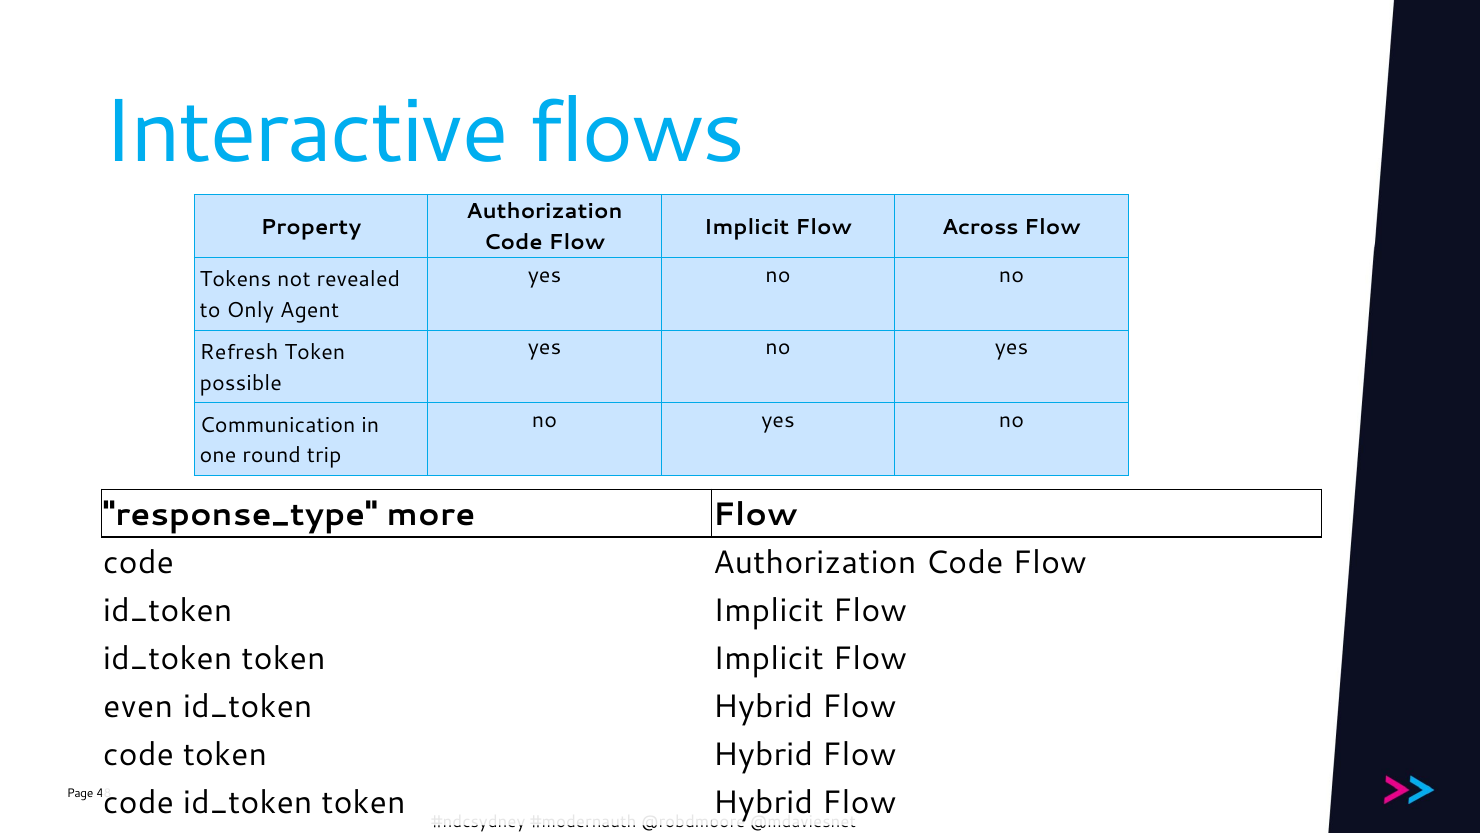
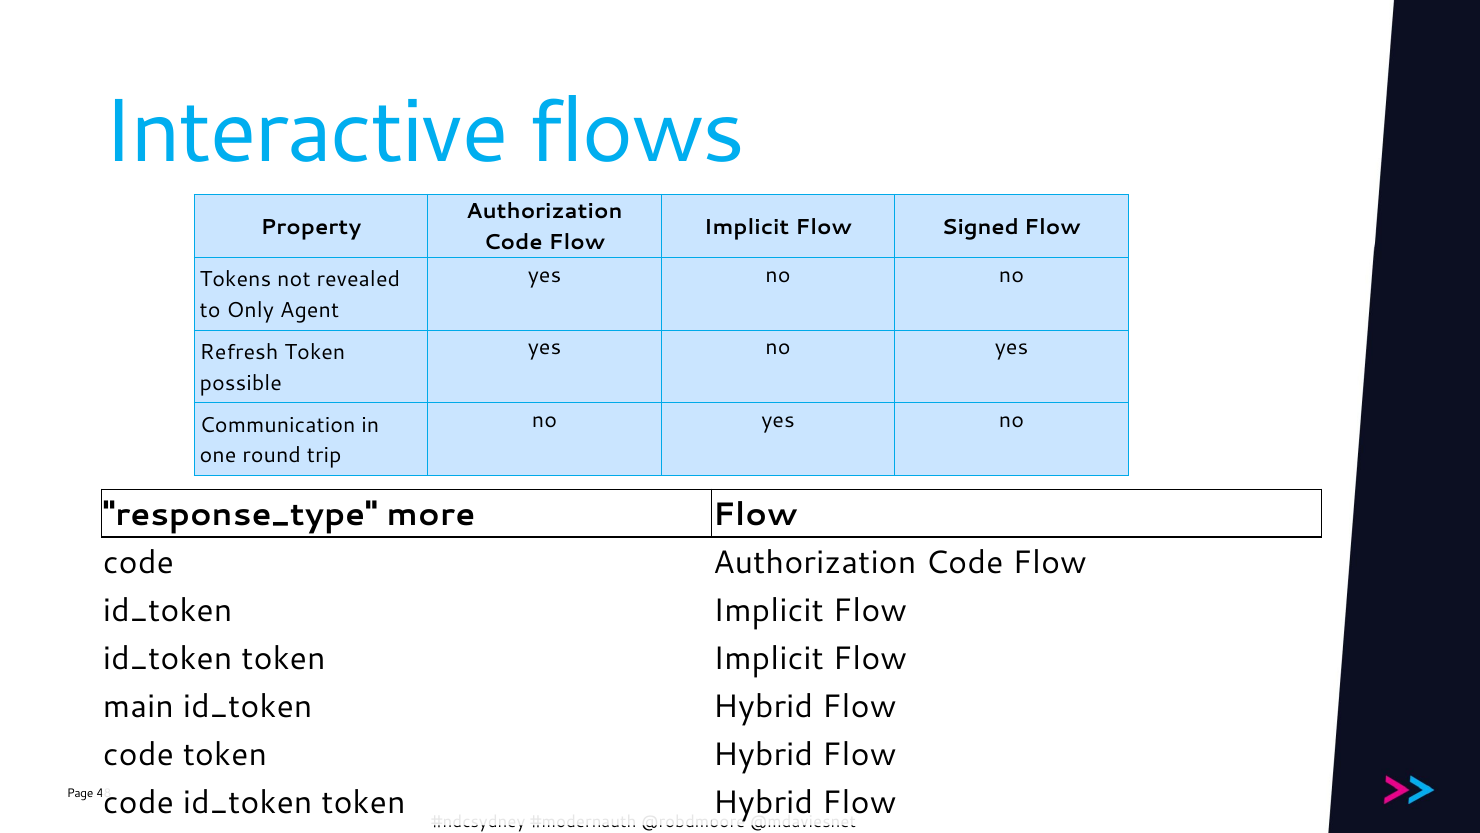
Across: Across -> Signed (980, 227)
even: even -> main (138, 707)
